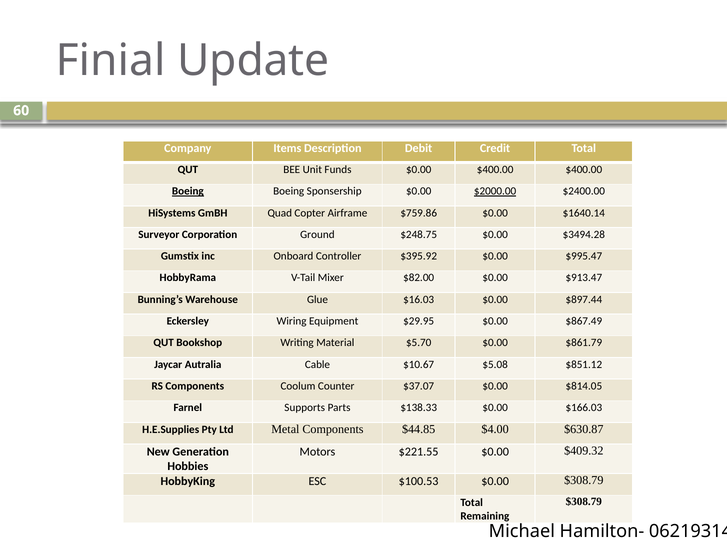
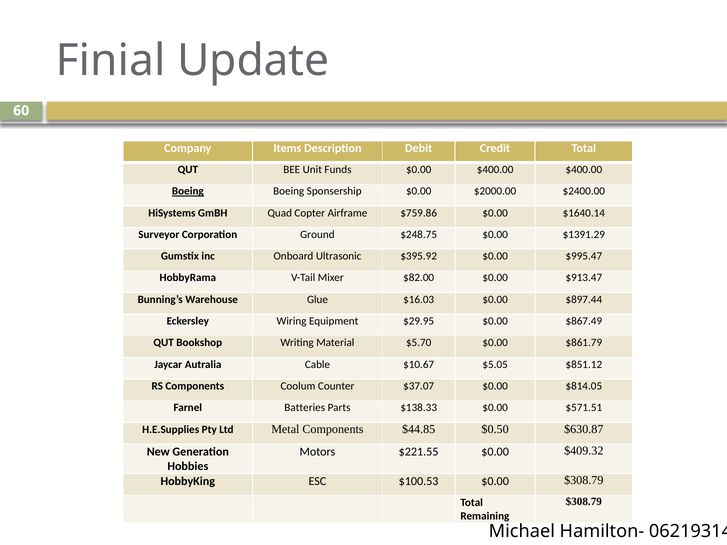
$2000.00 underline: present -> none (495, 191)
$3494.28: $3494.28 -> $1391.29 (584, 235)
Controller: Controller -> Ultrasonic (339, 256)
$5.08: $5.08 -> $5.05 (495, 365)
Supports: Supports -> Batteries (305, 408)
$166.03: $166.03 -> $571.51 (584, 408)
$4.00: $4.00 -> $0.50 (495, 429)
